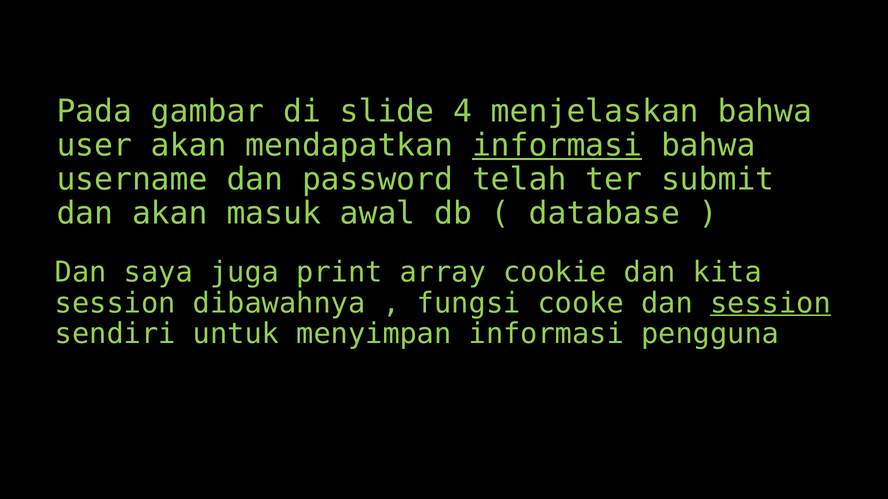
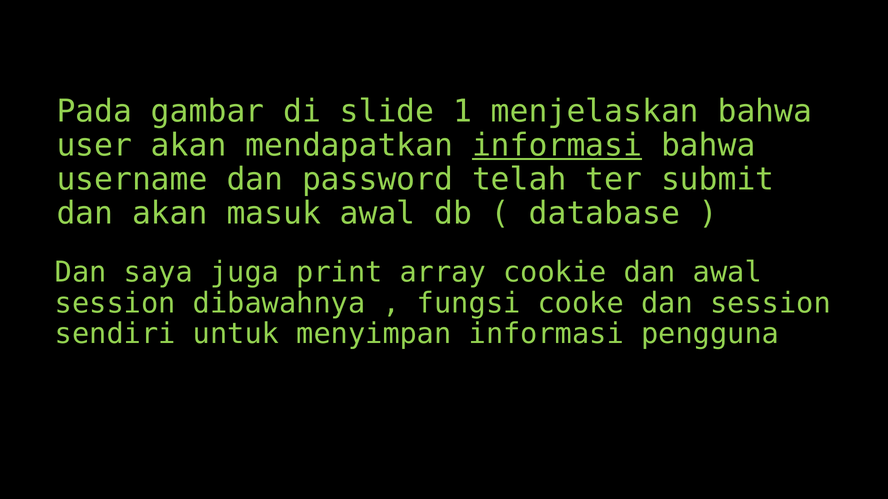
4: 4 -> 1 (463, 112)
dan kita: kita -> awal (727, 272)
session underline: present -> none (770, 303)
